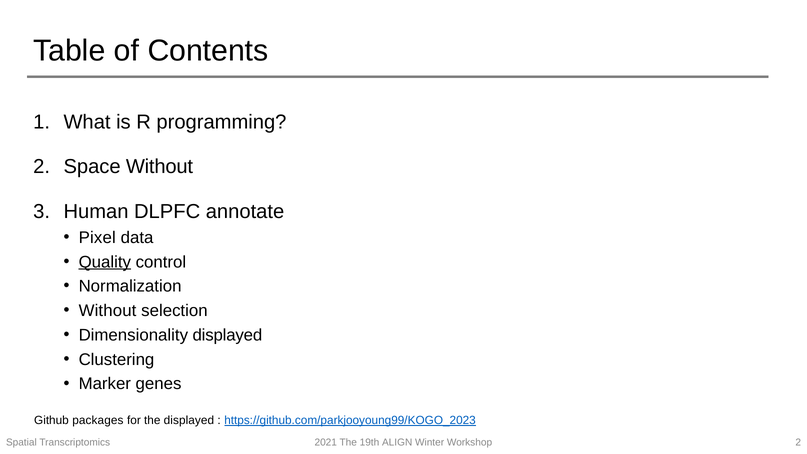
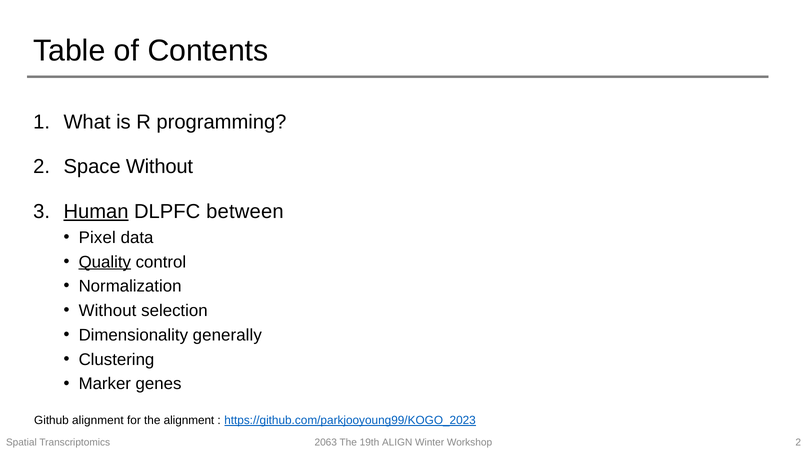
Human underline: none -> present (96, 211)
annotate: annotate -> between (245, 211)
Dimensionality displayed: displayed -> generally (227, 335)
Github packages: packages -> alignment (98, 420)
the displayed: displayed -> alignment (189, 420)
2021: 2021 -> 2063 (326, 443)
